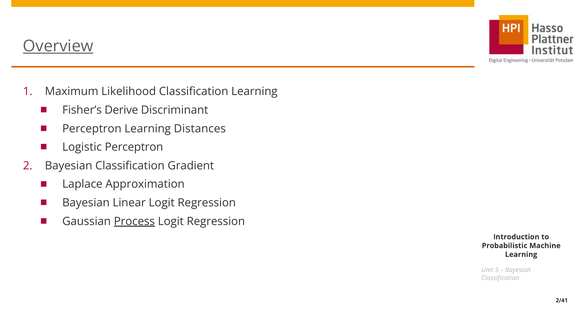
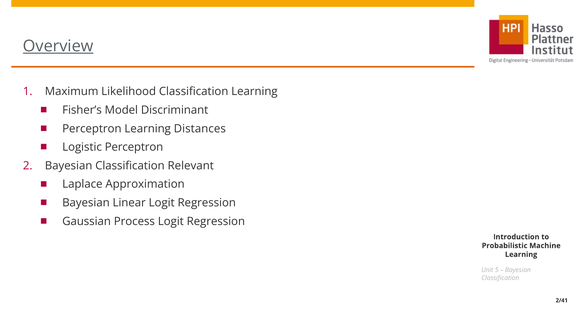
Derive: Derive -> Model (121, 110)
Gradient: Gradient -> Relevant (191, 166)
Process underline: present -> none (134, 221)
